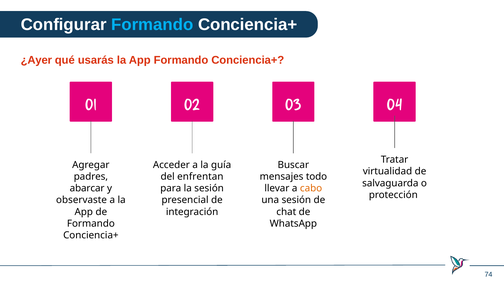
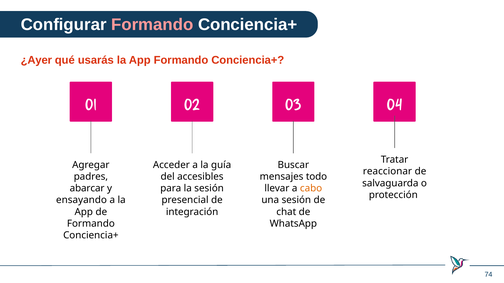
Formando colour: light blue -> pink (152, 25)
virtualidad: virtualidad -> reaccionar (387, 172)
enfrentan: enfrentan -> accesibles (200, 177)
observaste: observaste -> ensayando (81, 200)
